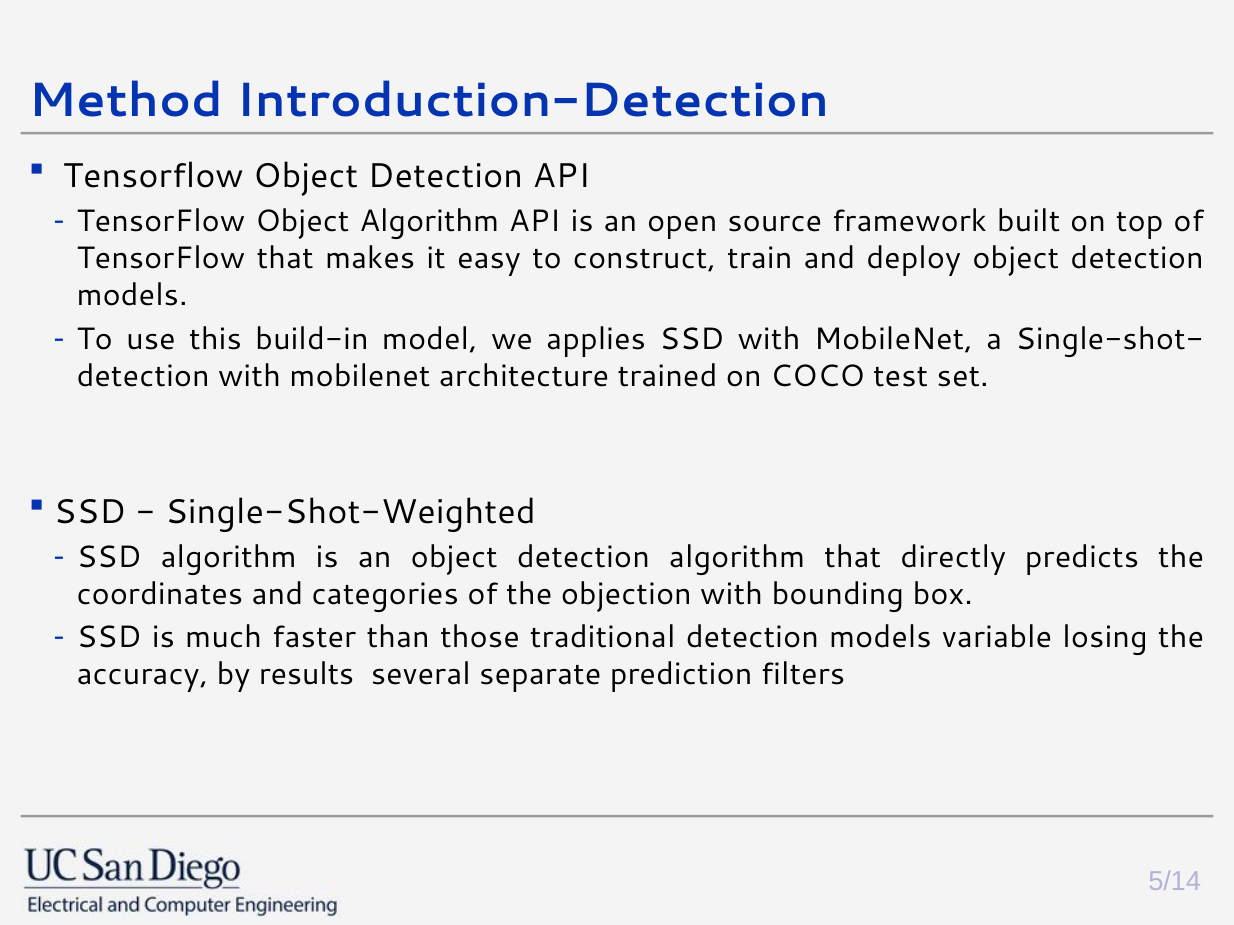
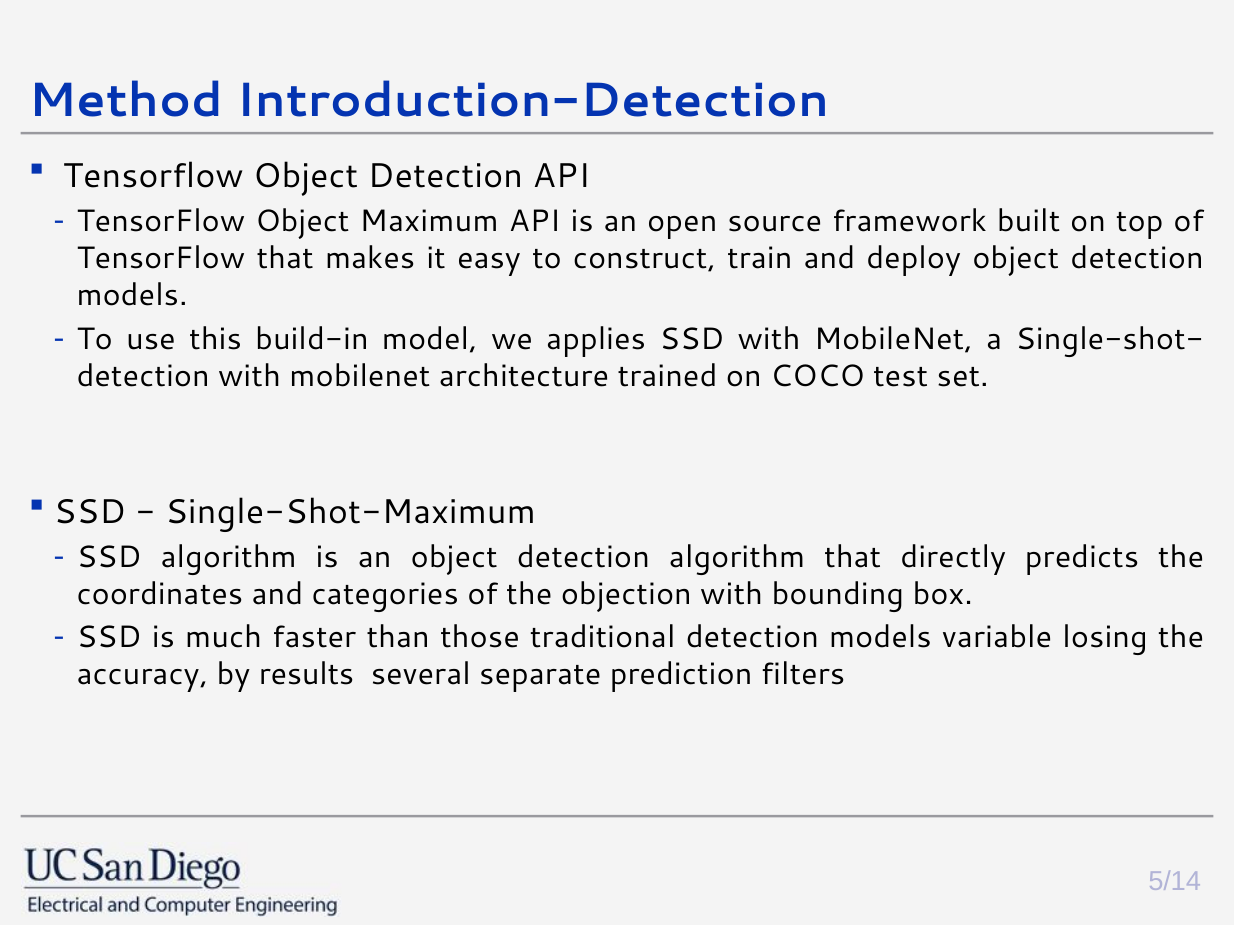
Object Algorithm: Algorithm -> Maximum (429, 222)
Single-Shot-Weighted: Single-Shot-Weighted -> Single-Shot-Maximum (350, 512)
